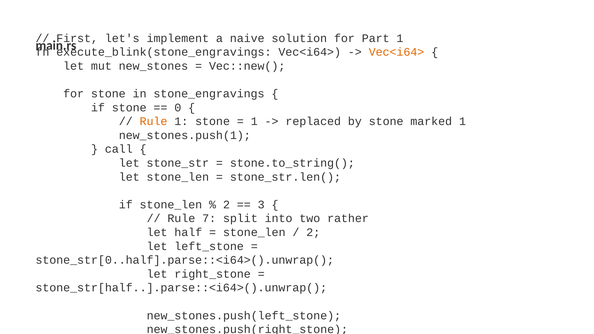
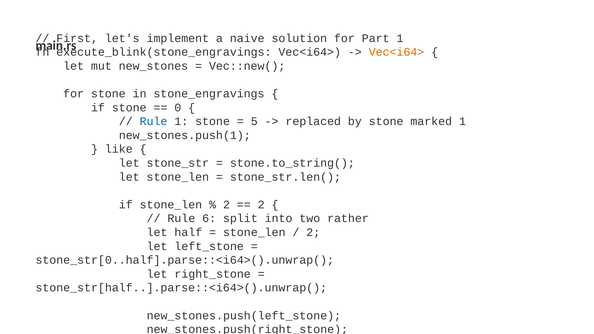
Rule colour: orange -> blue (154, 122)
1: 1 -> 5 (254, 122)
call: call -> like (119, 149)
3: 3 -> 2 (261, 205)
7: 7 -> 6 (209, 219)
